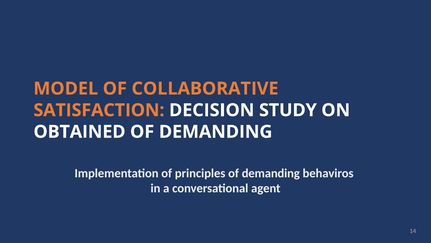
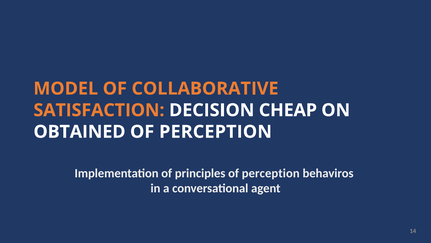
STUDY: STUDY -> CHEAP (288, 110)
DEMANDING: DEMANDING -> PERCEPTION (216, 132)
principles of demanding: demanding -> perception (271, 173)
